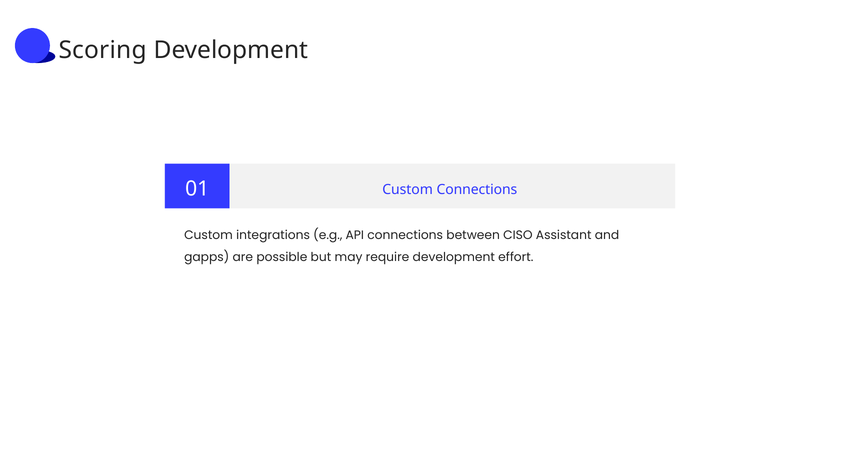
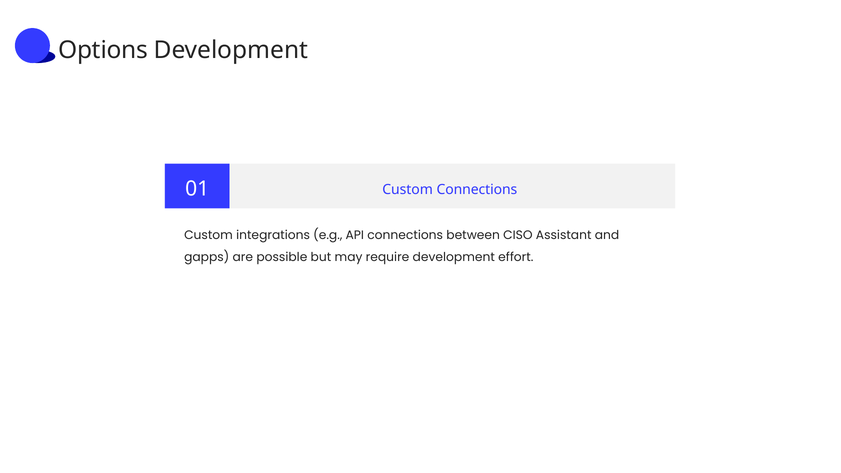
Scoring: Scoring -> Options (103, 50)
